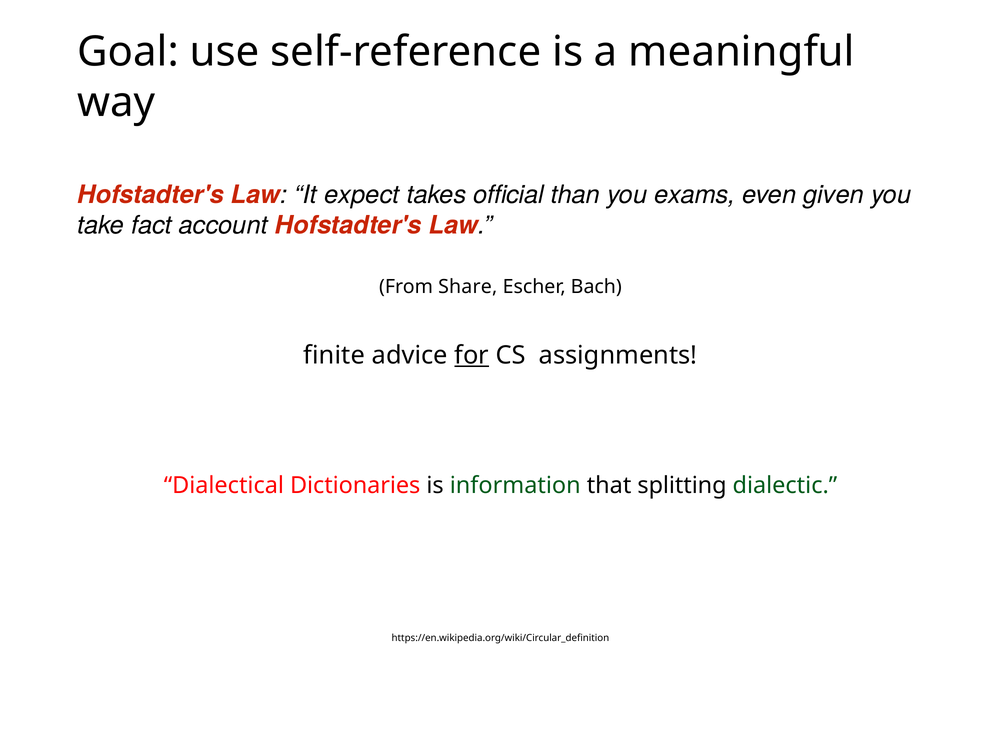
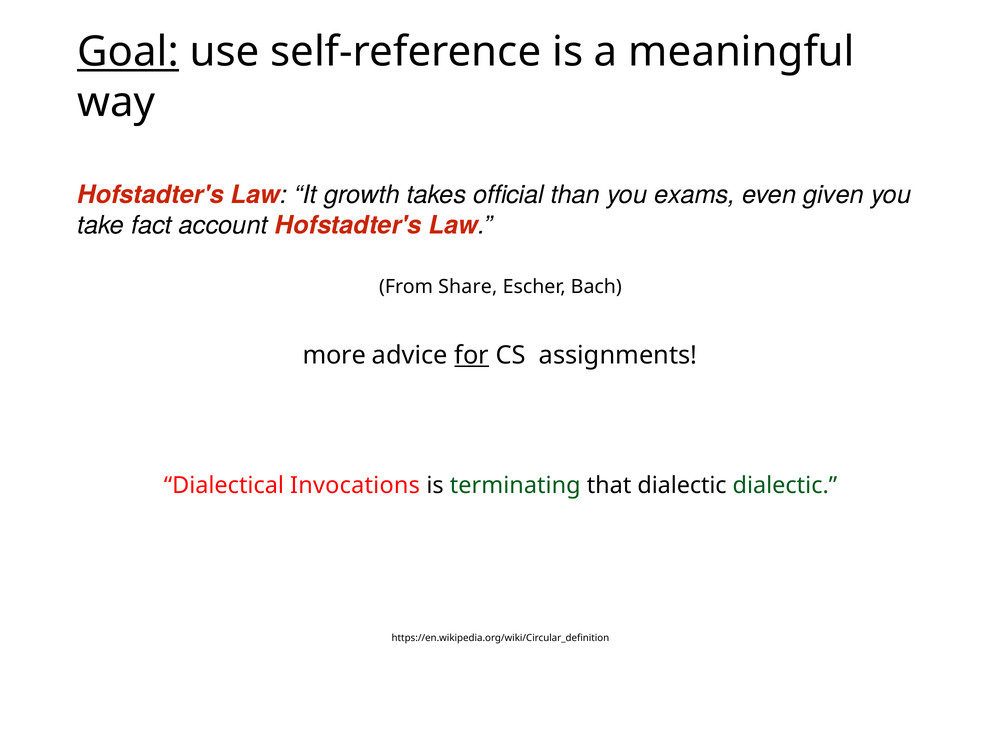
Goal underline: none -> present (128, 52)
expect: expect -> growth (362, 195)
finite: finite -> more (334, 355)
Dictionaries: Dictionaries -> Invocations (355, 485)
information: information -> terminating (515, 485)
that splitting: splitting -> dialectic (682, 485)
